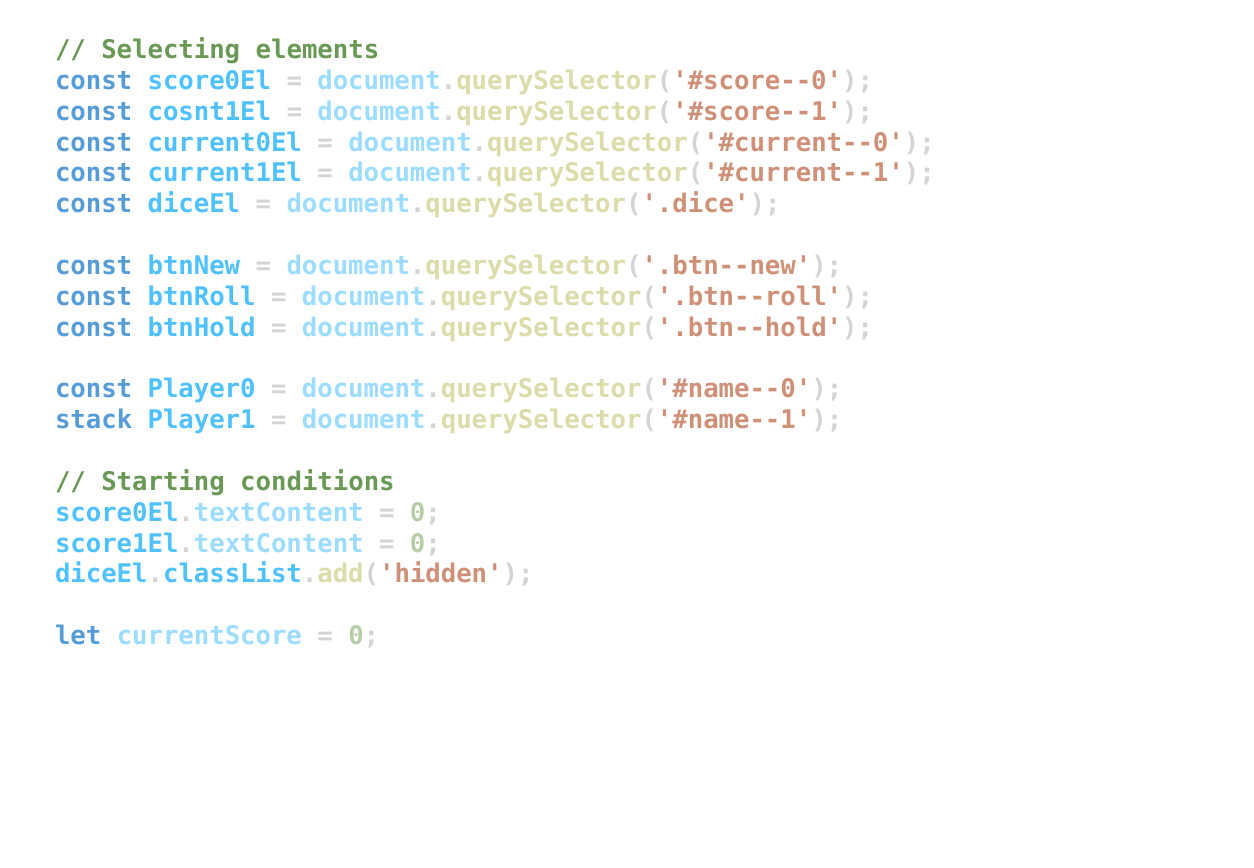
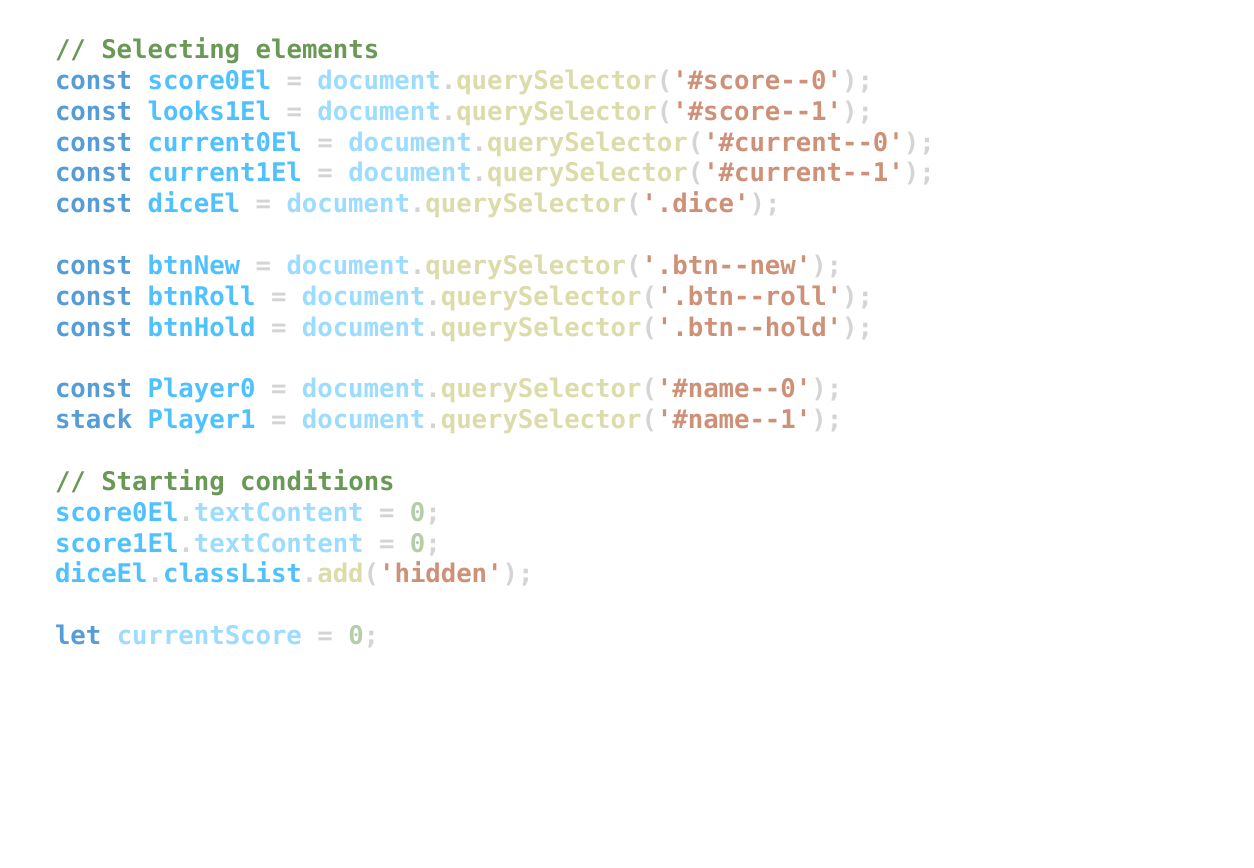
cosnt1El: cosnt1El -> looks1El (209, 112)
